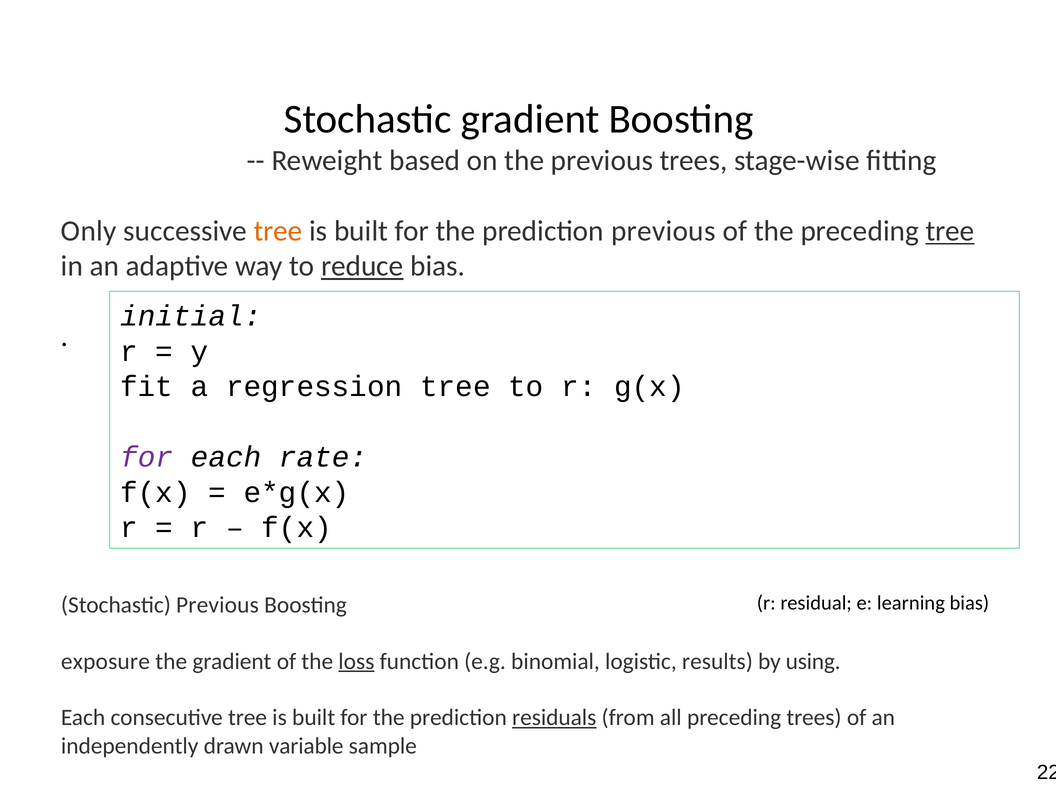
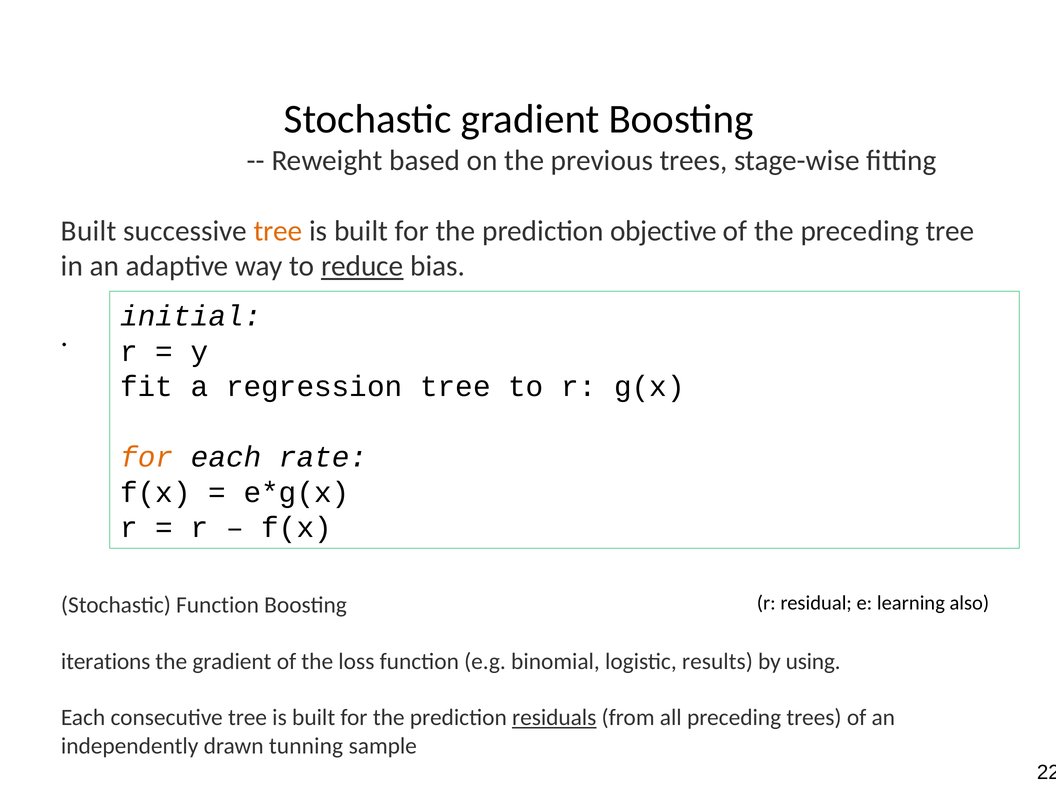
Only: Only -> Built (89, 231)
prediction previous: previous -> objective (664, 231)
tree underline: present -> none (950, 231)
for colour: purple -> orange (147, 457)
learning bias: bias -> also (969, 603)
Stochastic Previous: Previous -> Function (218, 605)
exposure: exposure -> iterations (106, 661)
loss underline: present -> none (356, 661)
variable: variable -> tunning (306, 746)
